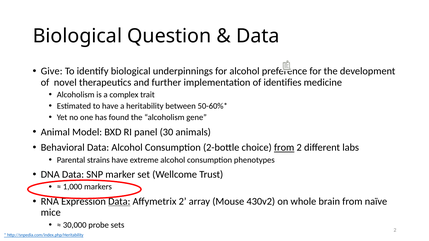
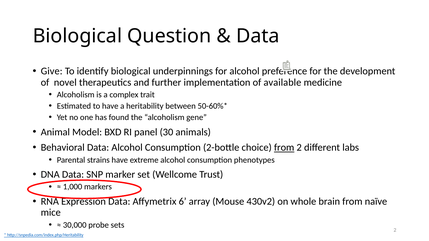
identifies: identifies -> available (282, 82)
Data underline: present -> none (119, 202)
Affymetrix 2: 2 -> 6 (183, 202)
